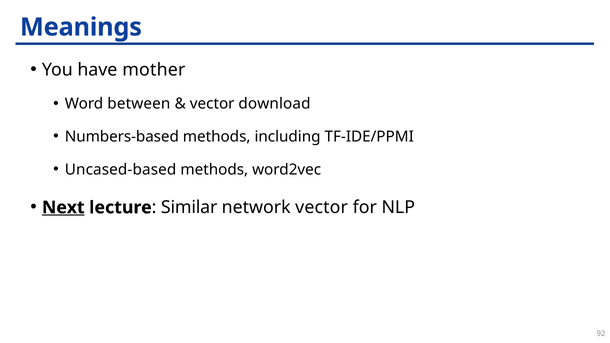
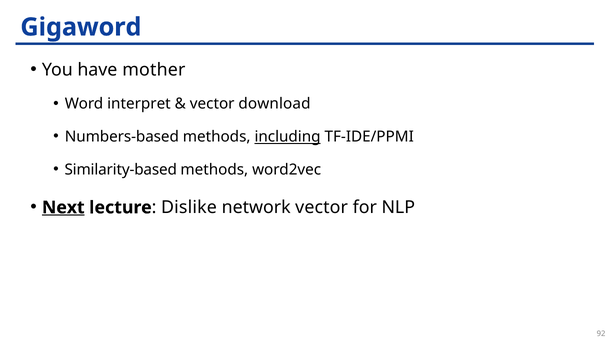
Meanings: Meanings -> Gigaword (81, 27)
between: between -> interpret (139, 104)
including underline: none -> present (288, 137)
Uncased-based: Uncased-based -> Similarity-based (121, 170)
Similar: Similar -> Dislike (189, 208)
